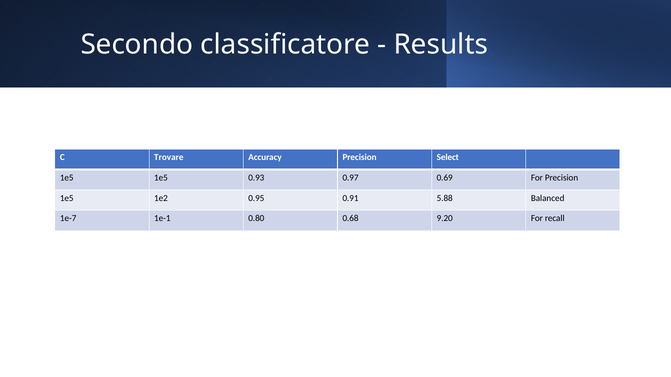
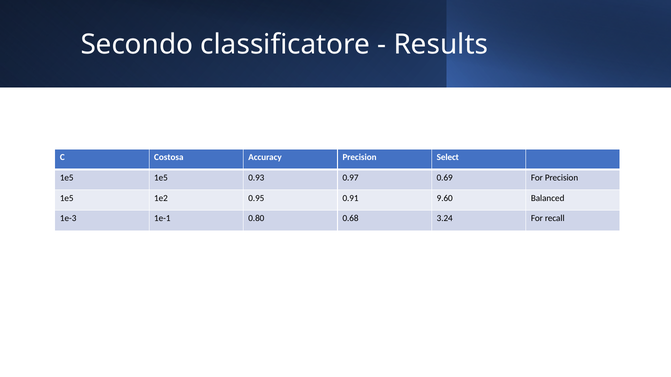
Trovare: Trovare -> Costosa (169, 157)
5.88: 5.88 -> 9.60 (445, 198)
1e-7: 1e-7 -> 1e-3 (68, 219)
9.20: 9.20 -> 3.24 (445, 219)
